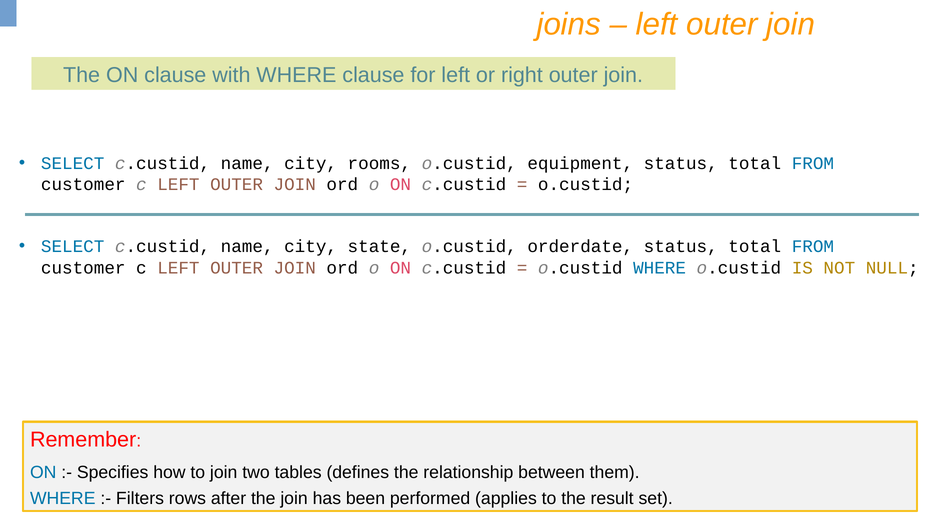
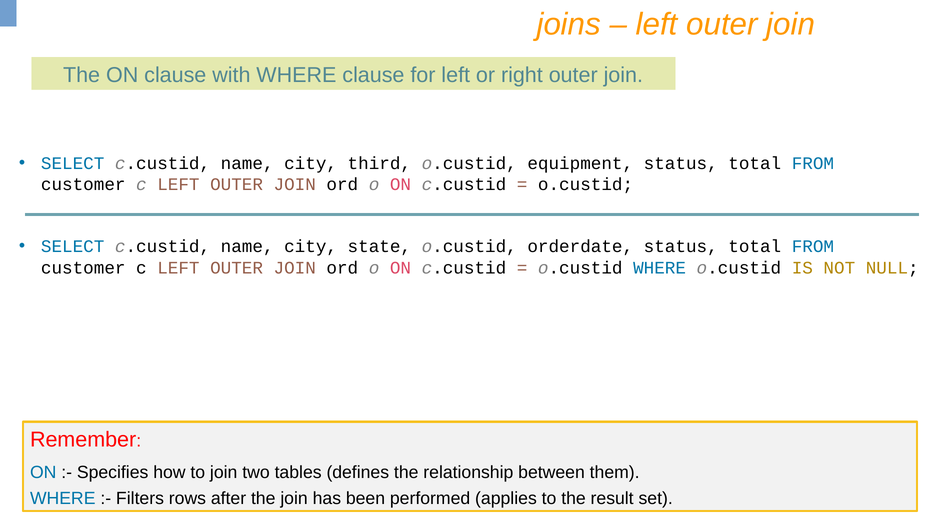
rooms: rooms -> third (379, 163)
